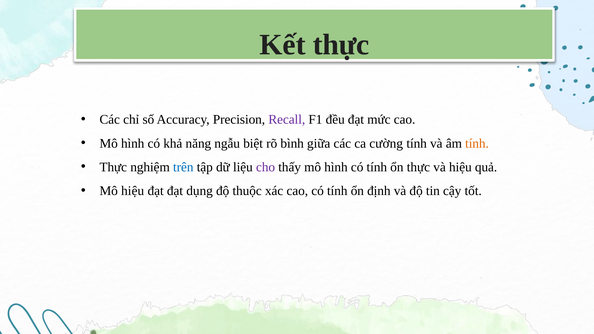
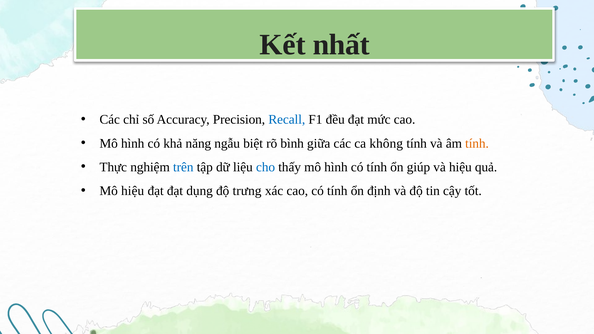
Kết thực: thực -> nhất (341, 45)
Recall colour: purple -> blue (287, 120)
cường: cường -> không (386, 143)
cho colour: purple -> blue (266, 167)
ổn thực: thực -> giúp (418, 167)
thuộc: thuộc -> trưng (247, 191)
